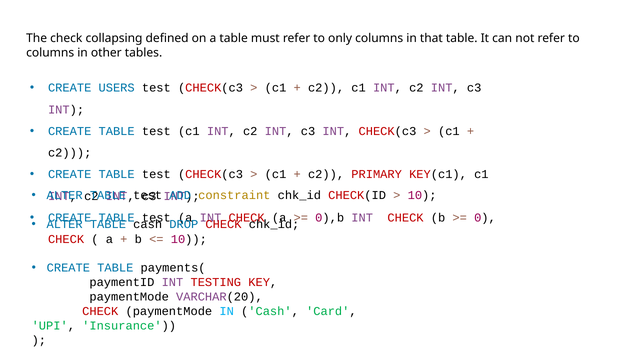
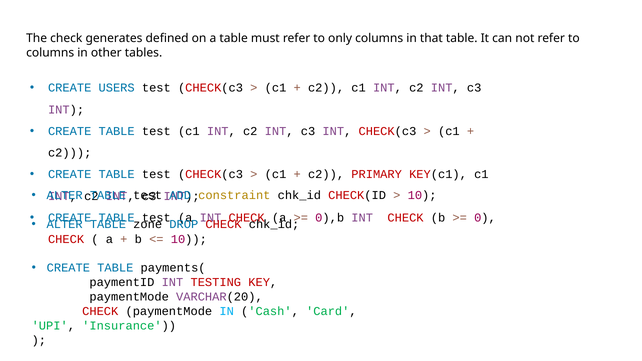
collapsing: collapsing -> generates (114, 38)
cash: cash -> zone (148, 224)
